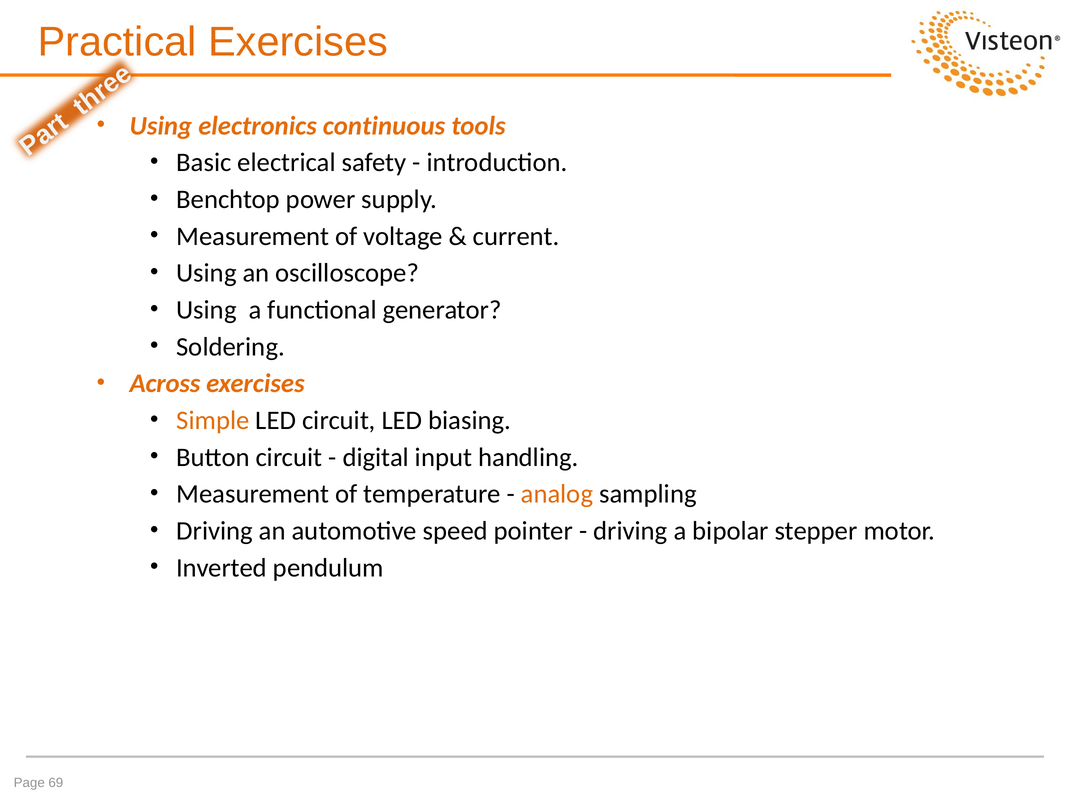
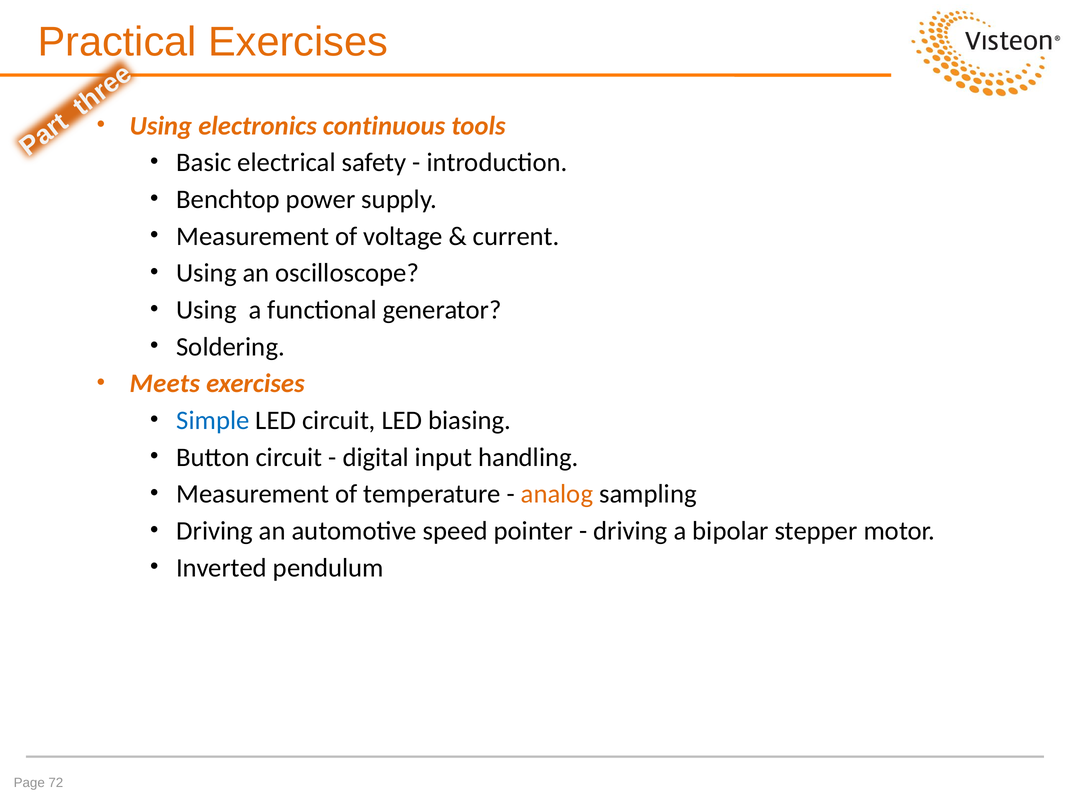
Across: Across -> Meets (165, 384)
Simple colour: orange -> blue (213, 421)
69: 69 -> 72 (56, 784)
